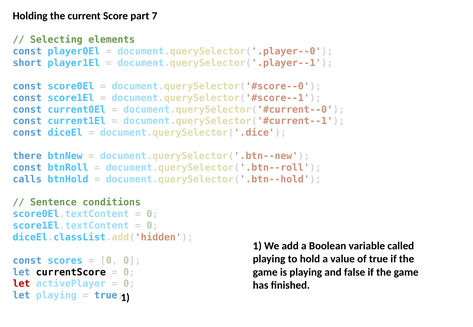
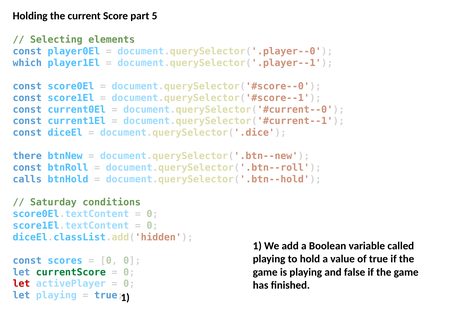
7: 7 -> 5 (155, 16)
short: short -> which (27, 63)
Sentence: Sentence -> Saturday (53, 203)
currentScore colour: black -> green (71, 273)
